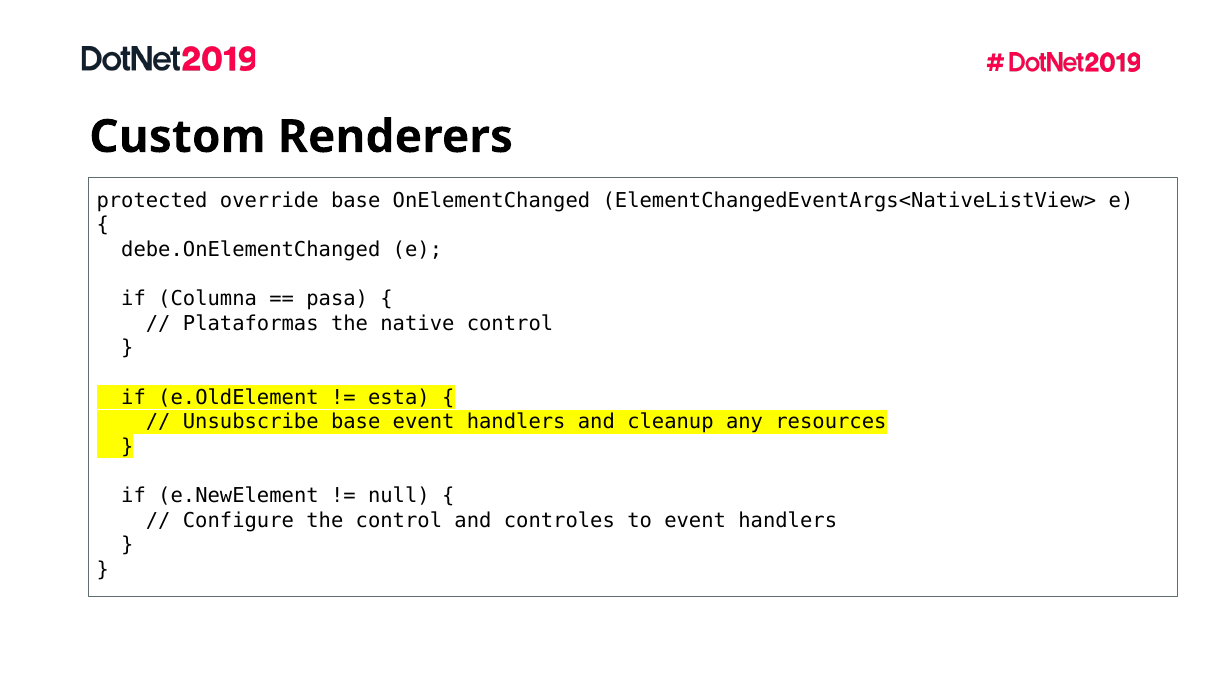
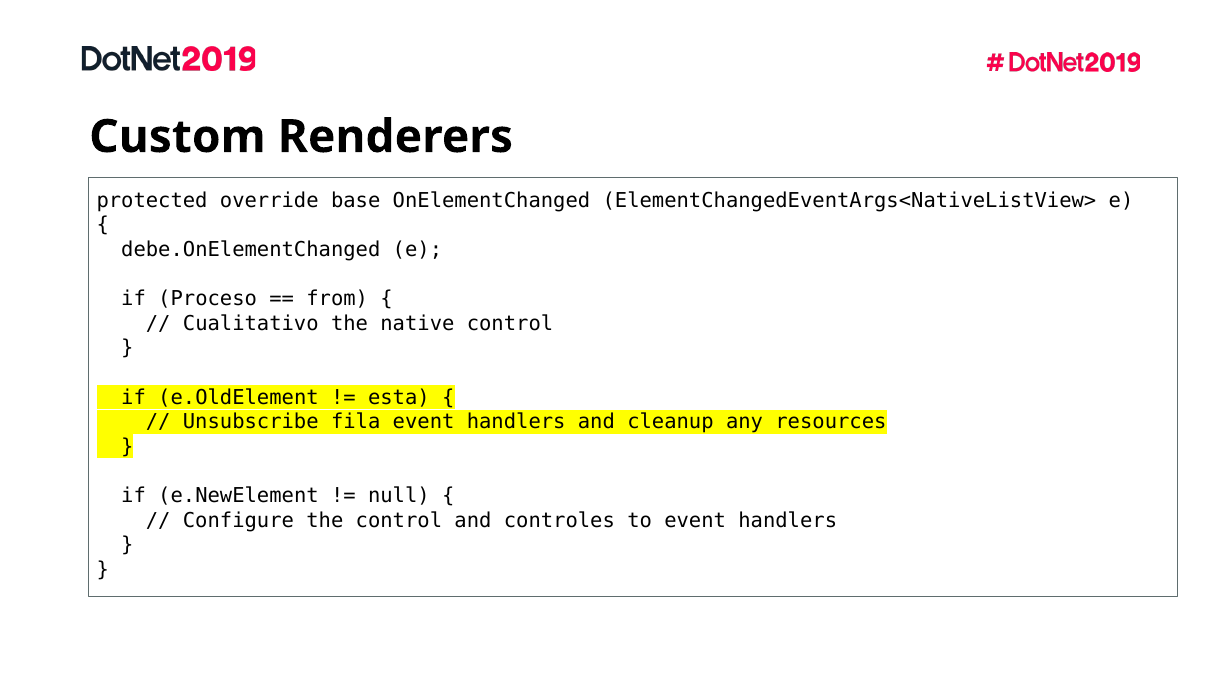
Columna: Columna -> Proceso (208, 299)
pasa: pasa -> from (337, 299)
Plataformas: Plataformas -> Cualitativo (251, 323)
Unsubscribe base: base -> fila (356, 422)
